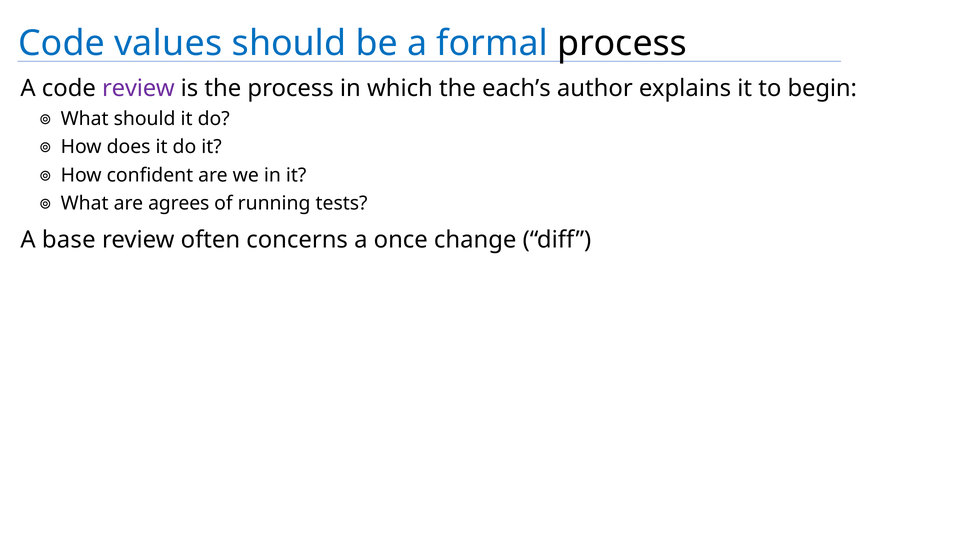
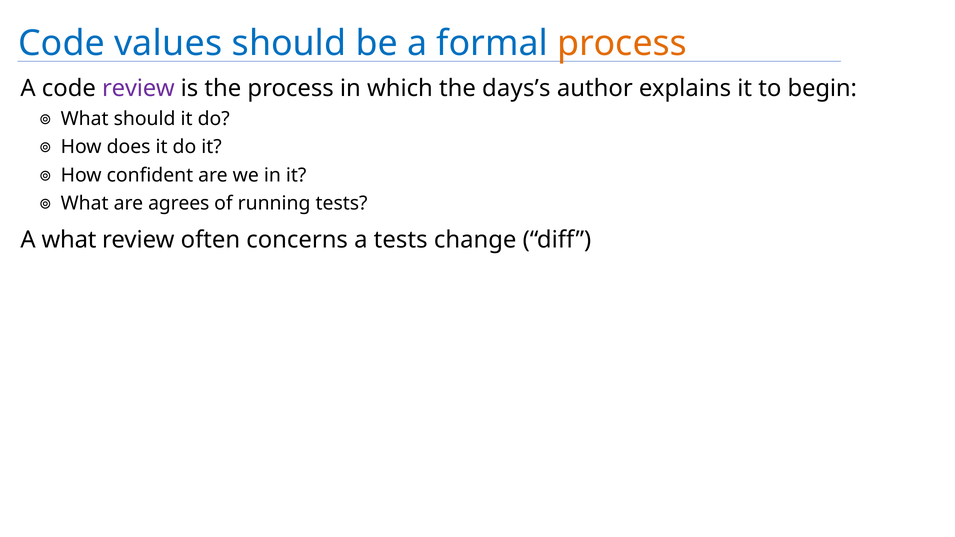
process colour: black -> orange (622, 43)
each’s: each’s -> days’s (516, 88)
A base: base -> what (69, 240)
a once: once -> tests (401, 240)
